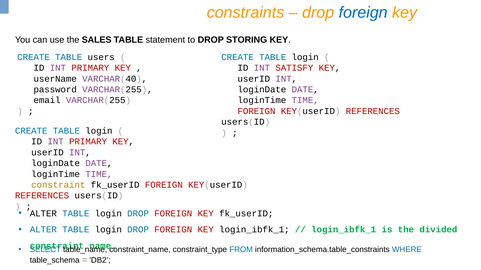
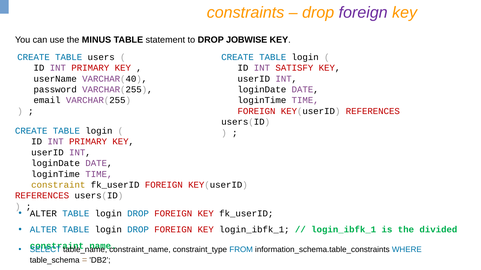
foreign colour: blue -> purple (363, 13)
SALES: SALES -> MINUS (97, 40)
STORING: STORING -> JOBWISE (247, 40)
